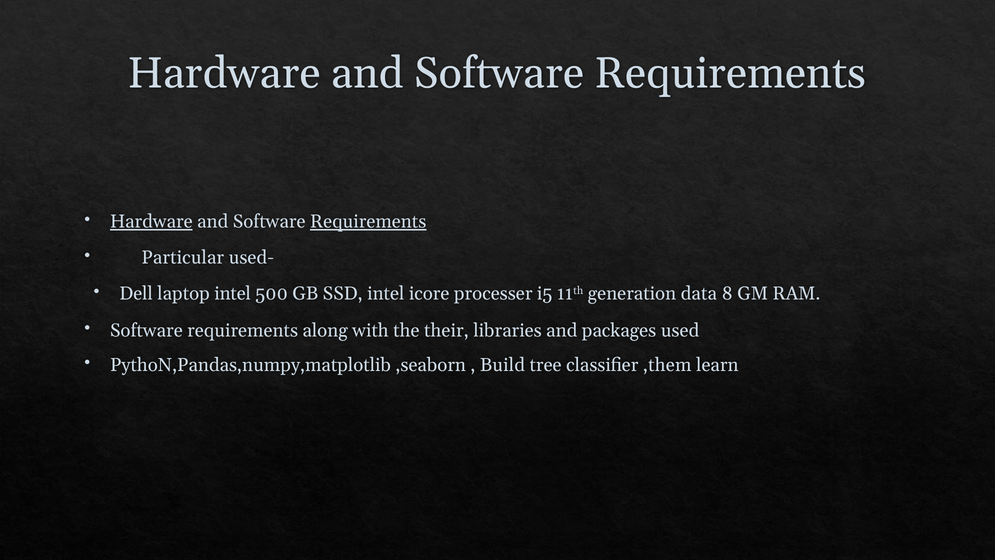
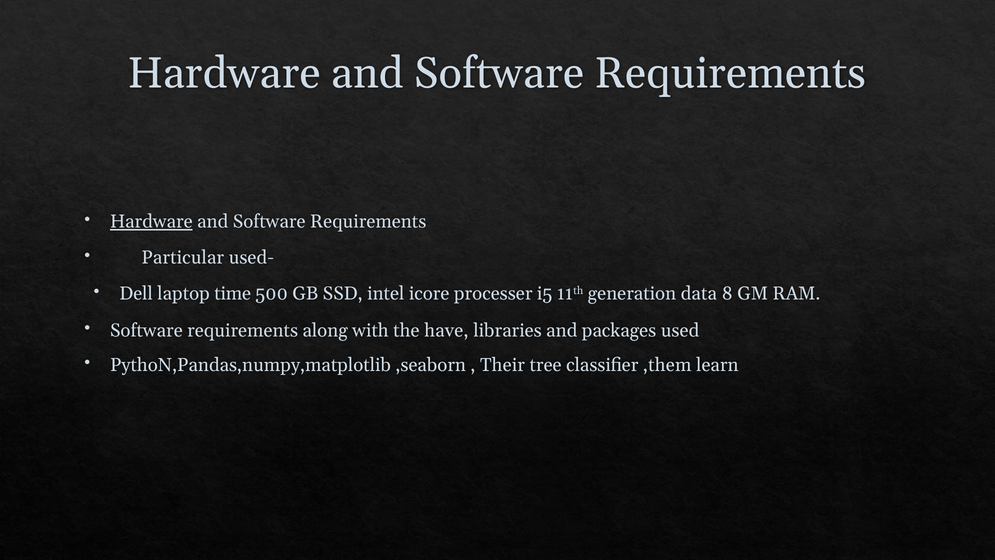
Requirements underline: present -> none (368, 222)
laptop intel: intel -> time (233, 294)
their: their -> have (446, 330)
Build: Build -> Their (503, 365)
